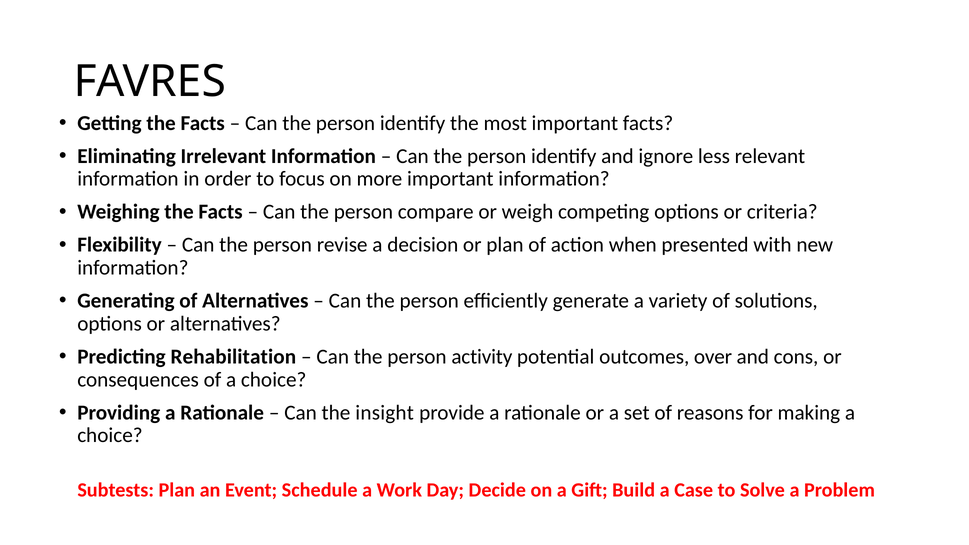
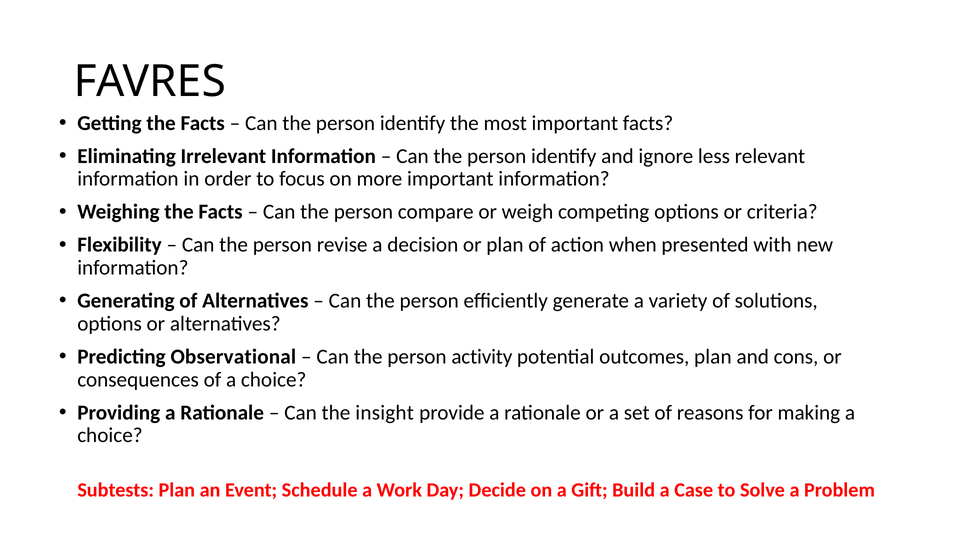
Rehabilitation: Rehabilitation -> Observational (233, 357)
outcomes over: over -> plan (713, 357)
